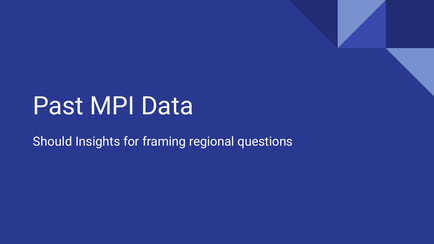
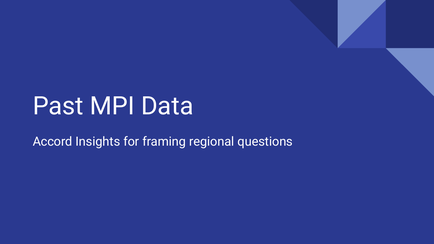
Should: Should -> Accord (53, 142)
